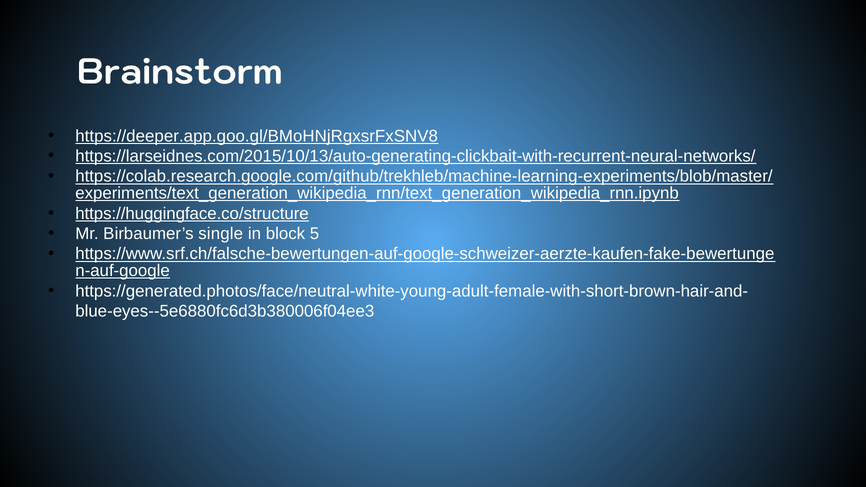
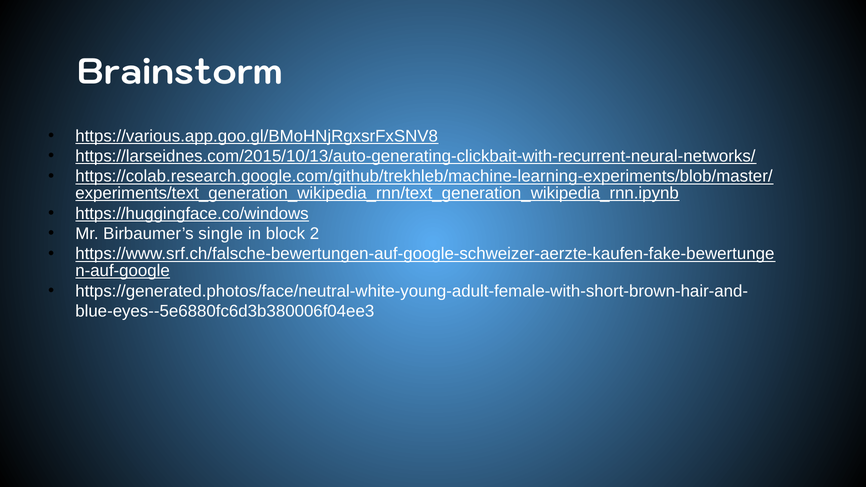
https://deeper.app.goo.gl/BMoHNjRgxsrFxSNV8: https://deeper.app.goo.gl/BMoHNjRgxsrFxSNV8 -> https://various.app.goo.gl/BMoHNjRgxsrFxSNV8 (257, 136)
https://huggingface.co/structure: https://huggingface.co/structure -> https://huggingface.co/windows (192, 214)
5: 5 -> 2 (314, 234)
